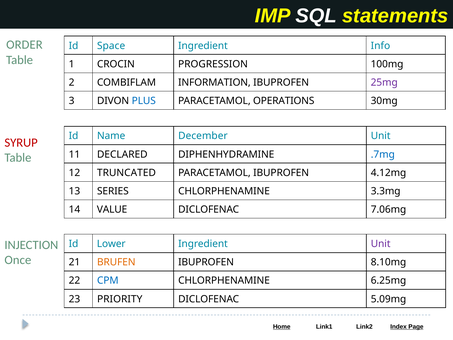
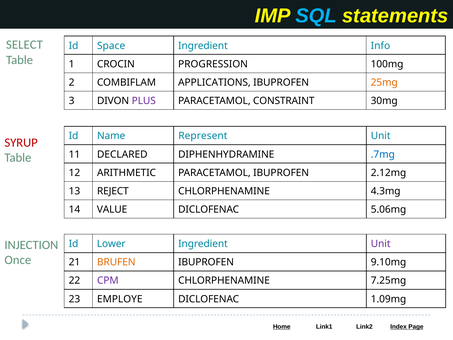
SQL colour: white -> light blue (316, 16)
ORDER: ORDER -> SELECT (24, 45)
INFORMATION: INFORMATION -> APPLICATIONS (214, 82)
25mg colour: purple -> orange (384, 82)
PLUS colour: blue -> purple (144, 101)
OPERATIONS: OPERATIONS -> CONSTRAINT (284, 101)
December: December -> Represent (203, 136)
TRUNCATED: TRUNCATED -> ARITHMETIC (127, 173)
4.12mg: 4.12mg -> 2.12mg (389, 173)
SERIES: SERIES -> REJECT (113, 191)
3.3mg: 3.3mg -> 4.3mg (386, 191)
7.06mg: 7.06mg -> 5.06mg (389, 209)
8.10mg: 8.10mg -> 9.10mg (389, 262)
CPM colour: blue -> purple (108, 280)
6.25mg: 6.25mg -> 7.25mg (389, 280)
PRIORITY: PRIORITY -> EMPLOYE (120, 299)
5.09mg: 5.09mg -> 1.09mg (389, 299)
